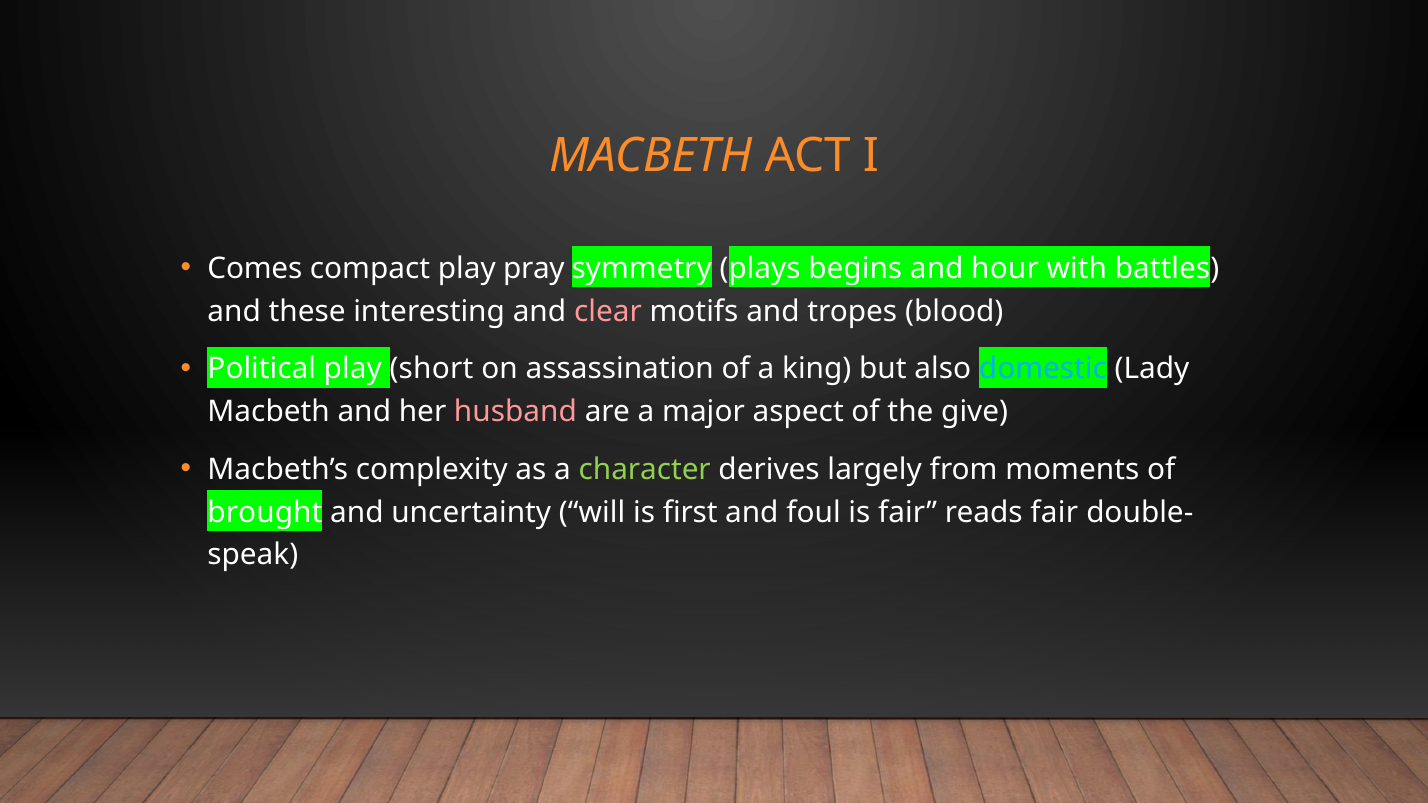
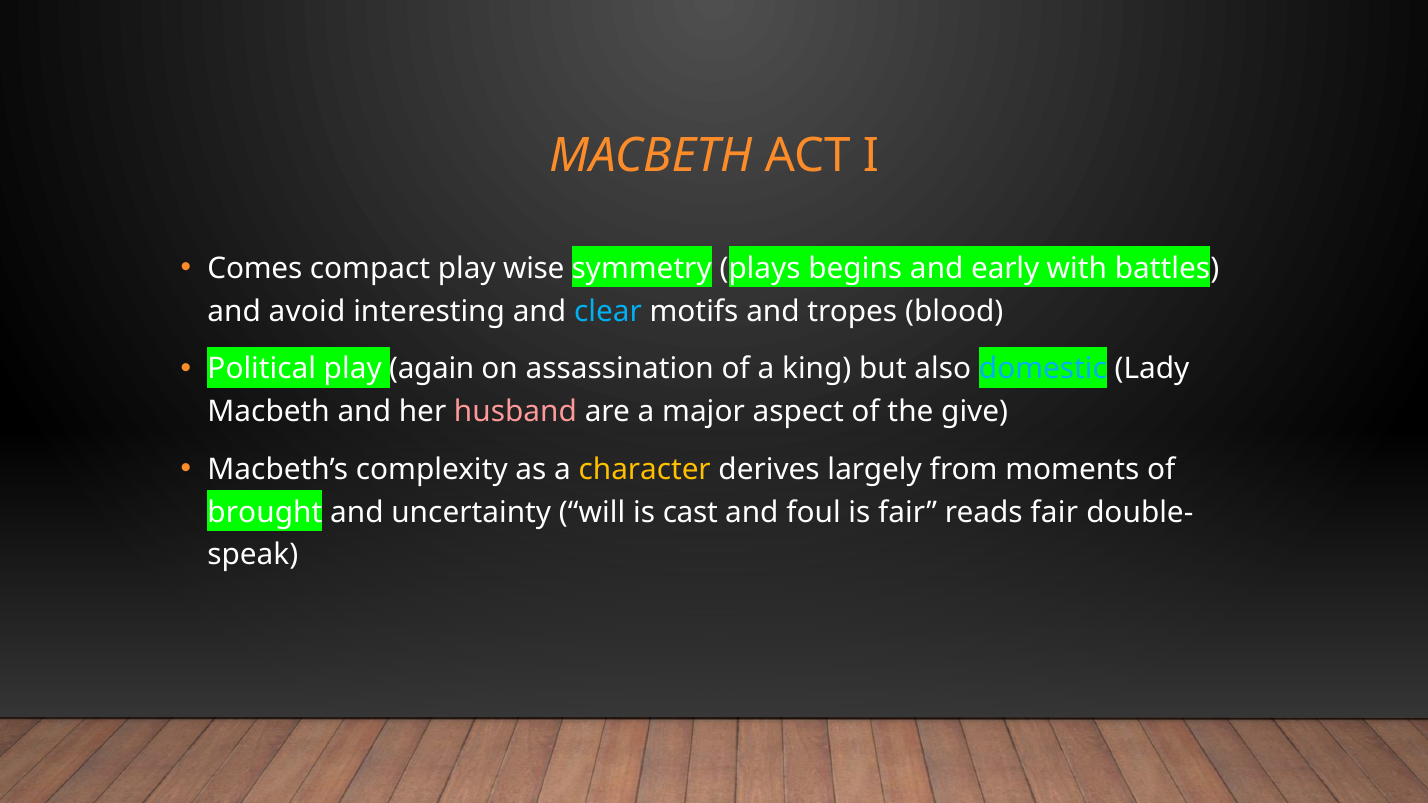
pray: pray -> wise (534, 269)
hour: hour -> early (1005, 269)
these: these -> avoid (307, 311)
clear colour: pink -> light blue (608, 311)
short: short -> again (432, 369)
character colour: light green -> yellow (645, 470)
first: first -> cast (690, 512)
